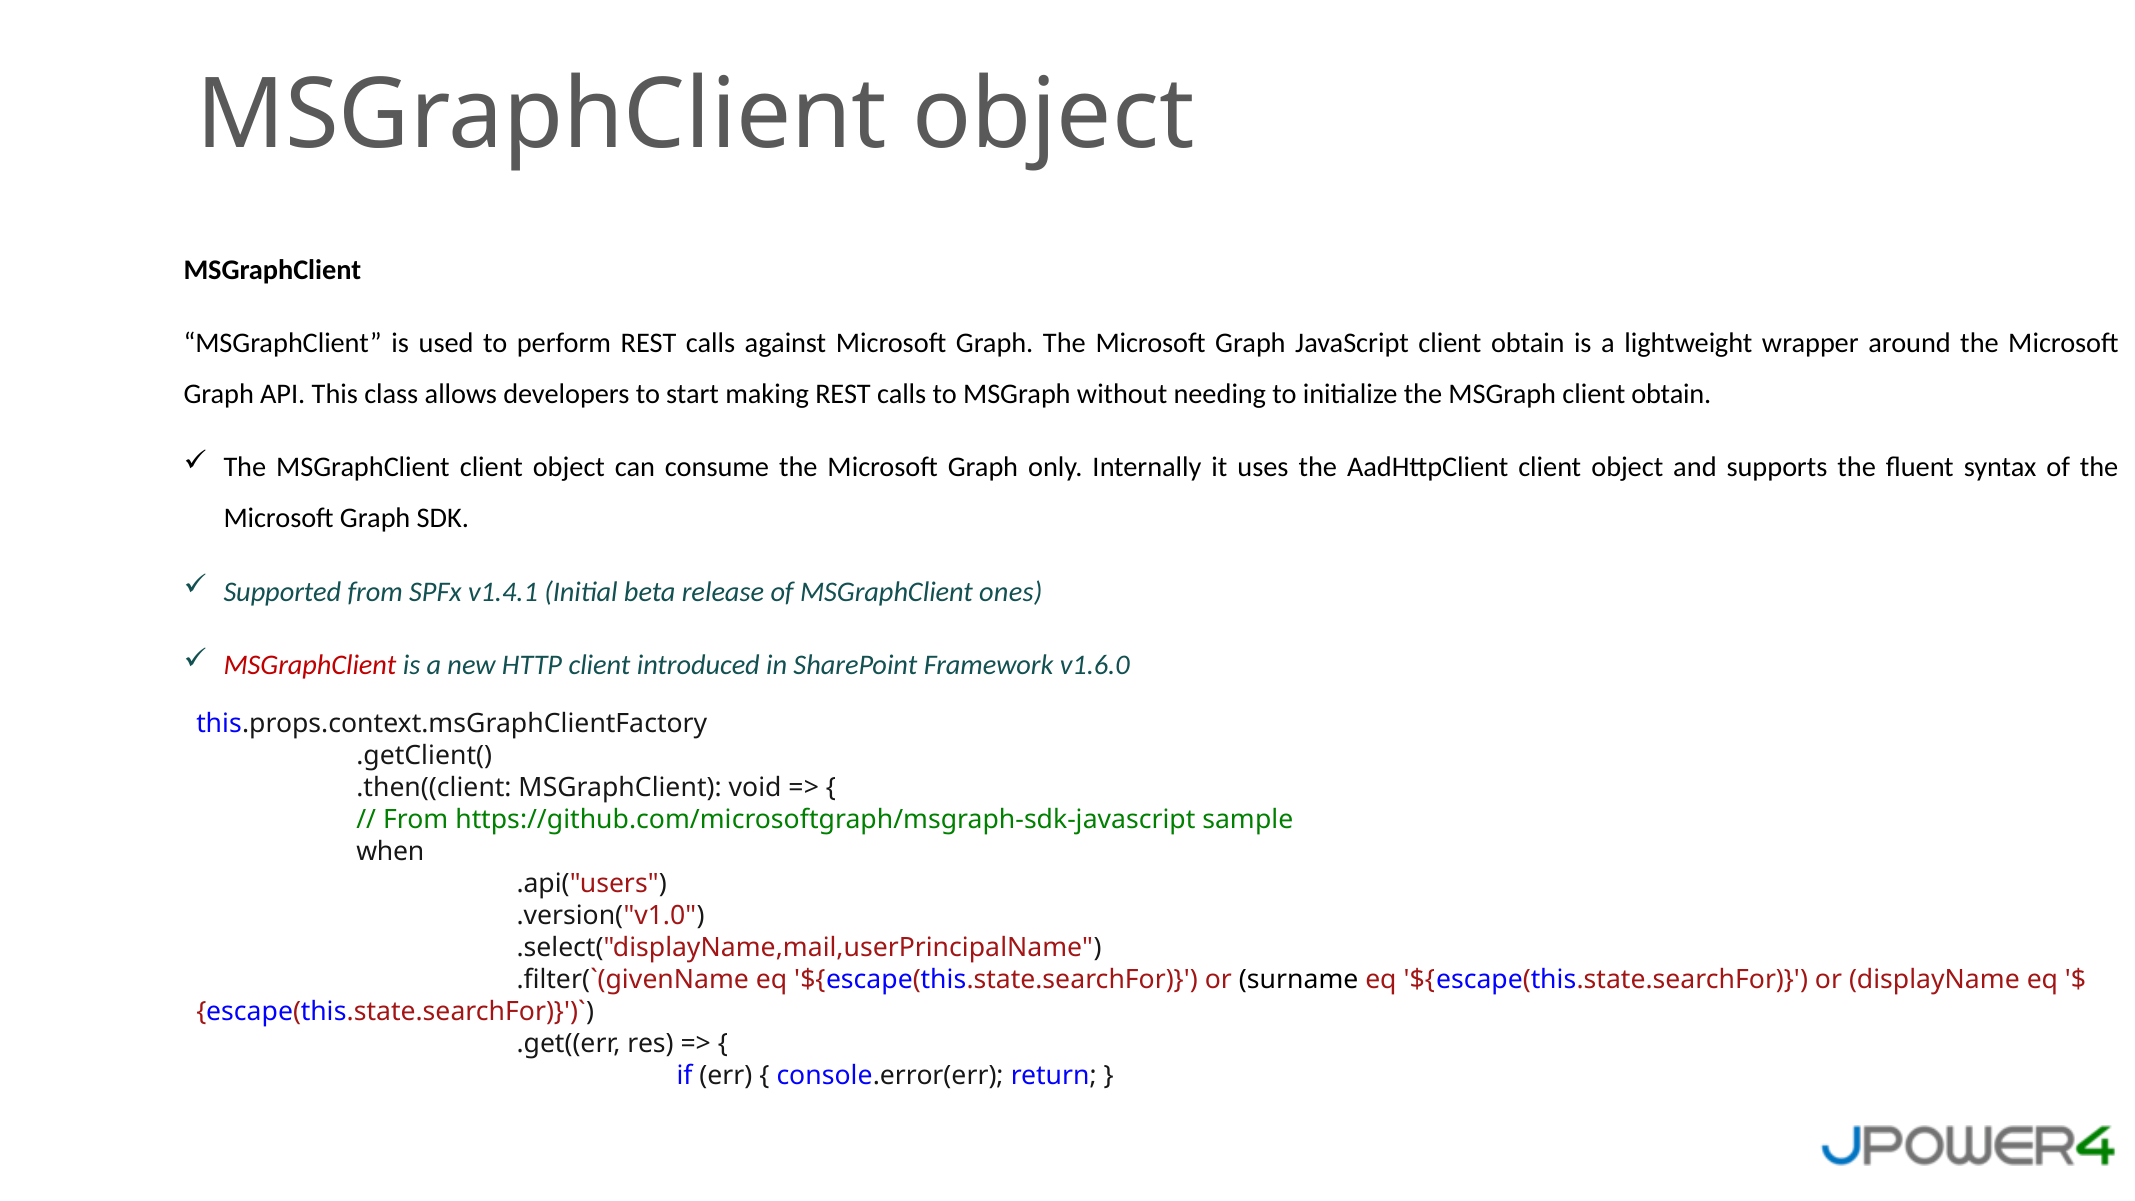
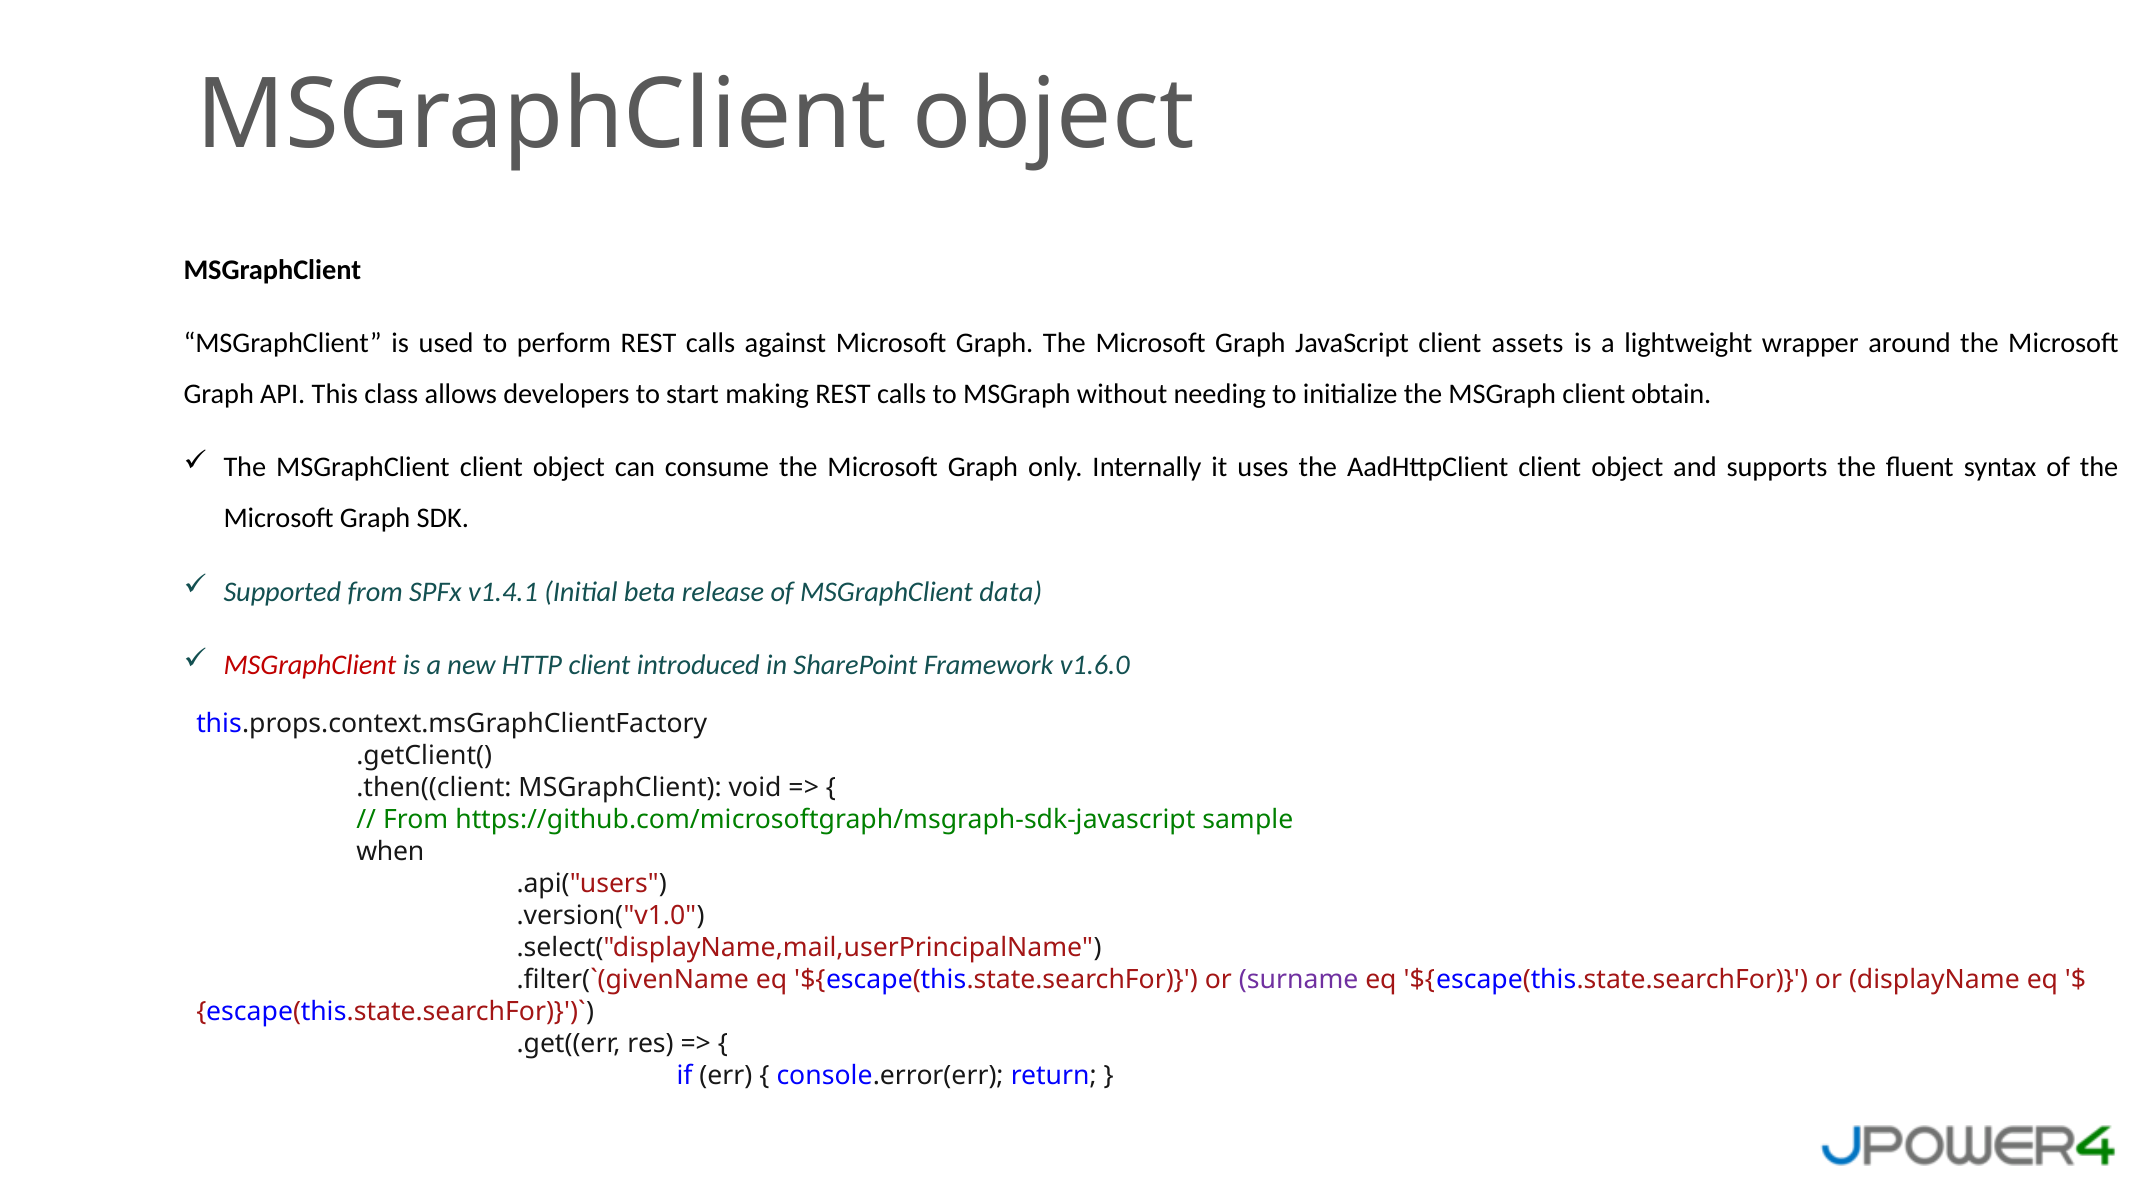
JavaScript client obtain: obtain -> assets (1528, 343)
ones: ones -> data (1011, 592)
surname colour: black -> purple (1299, 979)
